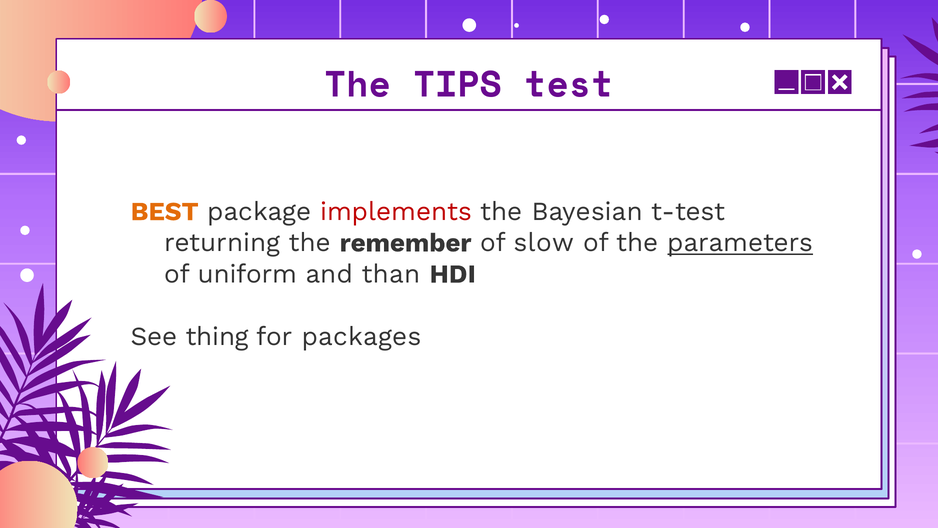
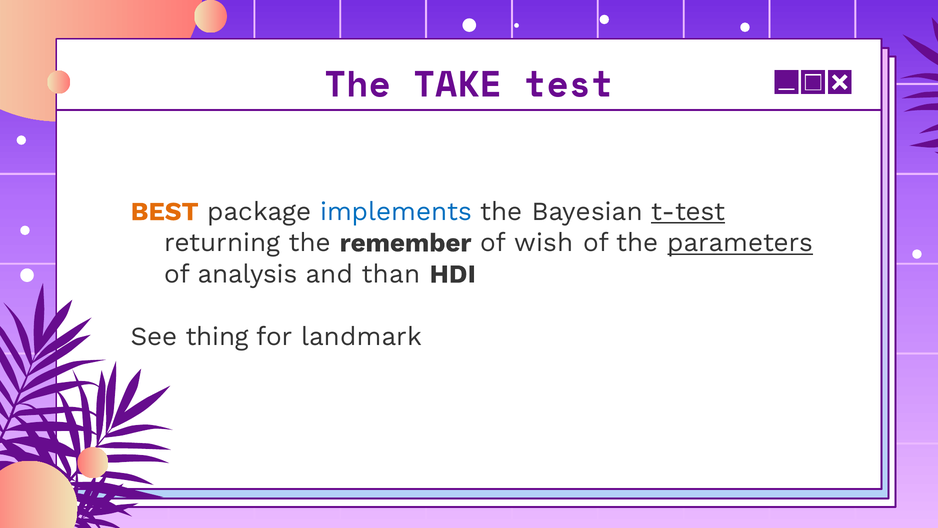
TIPS: TIPS -> TAKE (458, 85)
implements colour: red -> blue (396, 211)
t-test underline: none -> present (688, 211)
slow: slow -> wish (544, 243)
uniform: uniform -> analysis (248, 274)
packages: packages -> landmark (361, 336)
